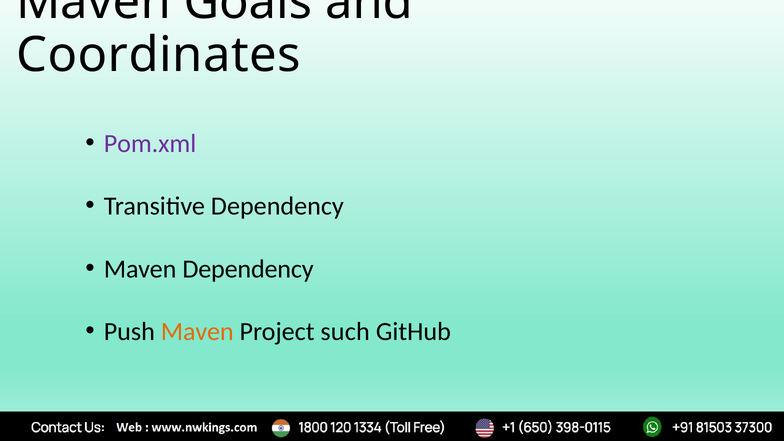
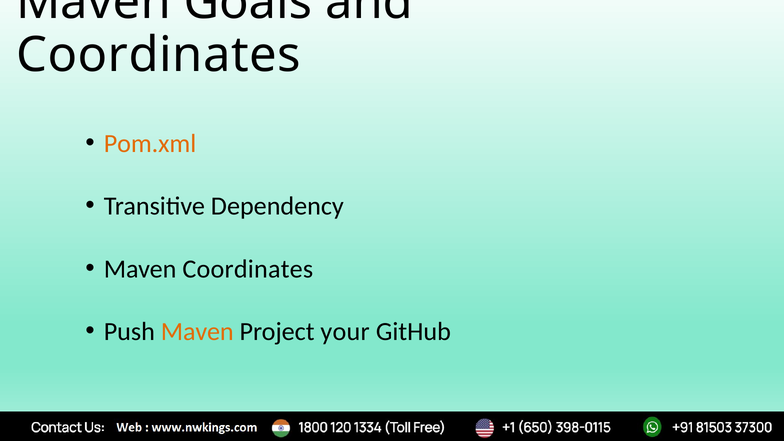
Pom.xml colour: purple -> orange (150, 143)
Maven Dependency: Dependency -> Coordinates (248, 269)
such: such -> your (345, 332)
